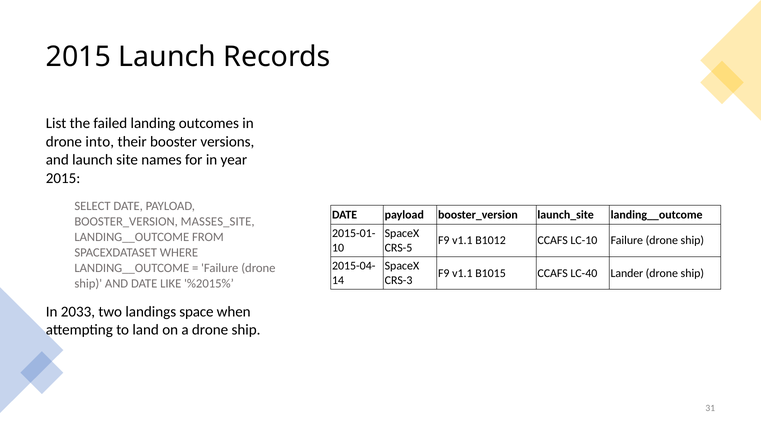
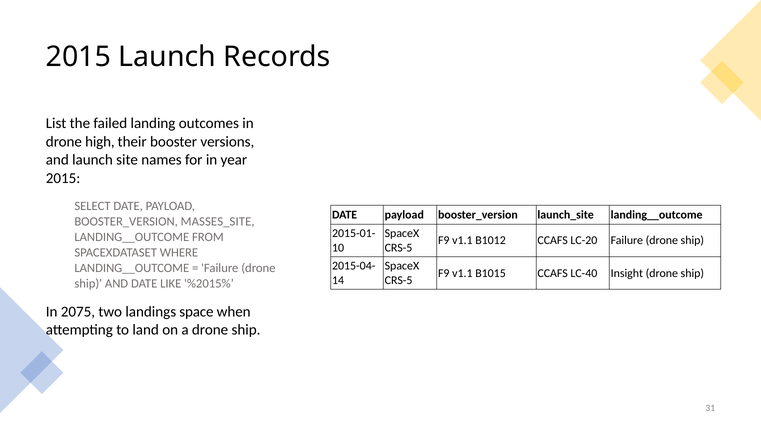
into: into -> high (100, 142)
LC-10: LC-10 -> LC-20 (584, 241)
Lander: Lander -> Insight (627, 273)
CRS-3: CRS-3 -> CRS-5 (399, 280)
2033: 2033 -> 2075 (78, 312)
